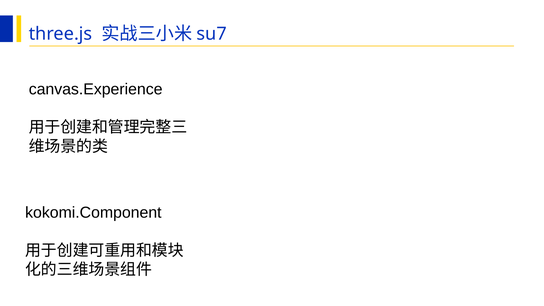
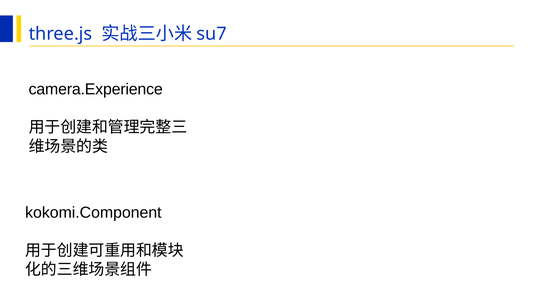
canvas.Experience: canvas.Experience -> camera.Experience (96, 89)
